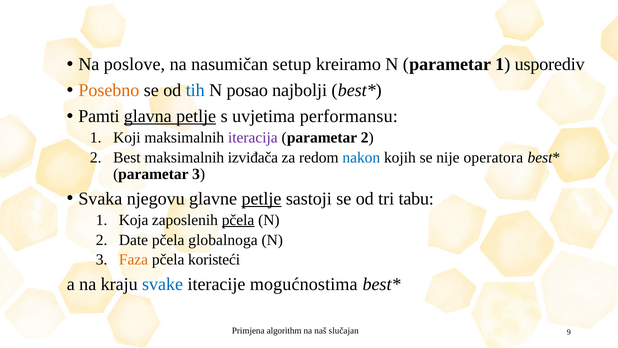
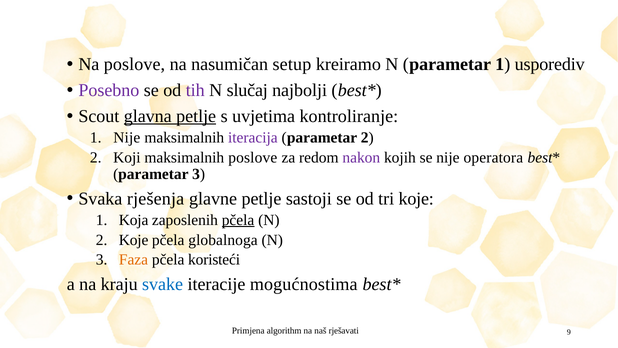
Posebno colour: orange -> purple (109, 90)
tih colour: blue -> purple (195, 90)
posao: posao -> slučaj (247, 90)
Pamti: Pamti -> Scout (99, 116)
performansu: performansu -> kontroliranje (349, 116)
1 Koji: Koji -> Nije (127, 137)
Best: Best -> Koji (127, 157)
maksimalnih izviđača: izviđača -> poslove (253, 157)
nakon colour: blue -> purple (361, 157)
njegovu: njegovu -> rješenja (156, 198)
petlje underline: present -> none (261, 198)
tri tabu: tabu -> koje (416, 198)
2 Date: Date -> Koje (134, 240)
slučajan: slučajan -> rješavati (344, 330)
